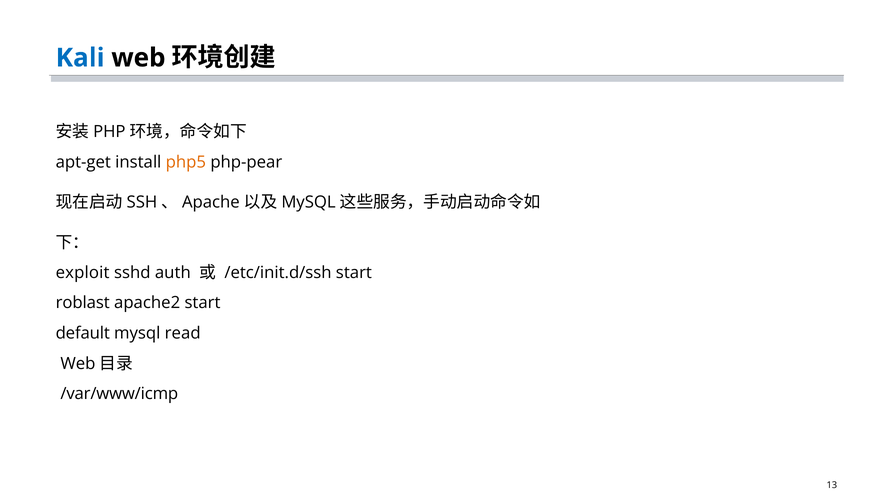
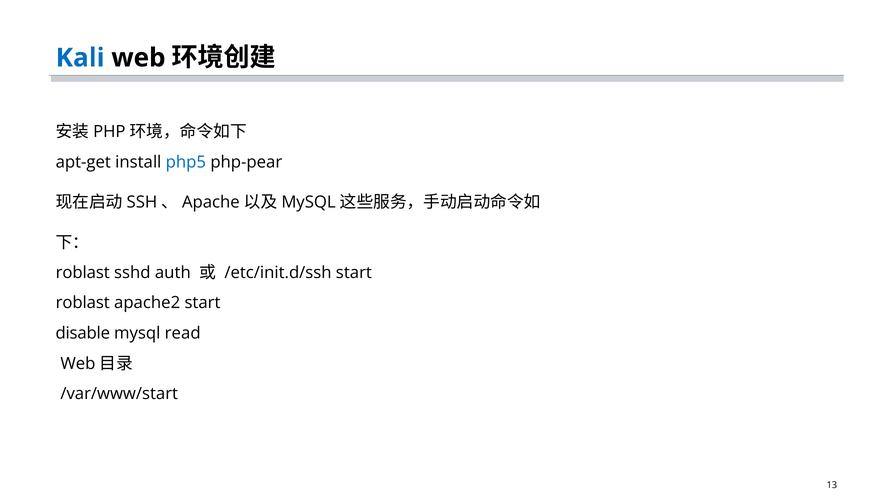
php5 colour: orange -> blue (186, 162)
exploit: exploit -> roblast (83, 272)
default: default -> disable (83, 333)
/var/www/icmp: /var/www/icmp -> /var/www/start (119, 393)
